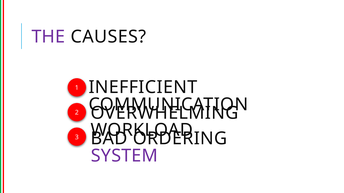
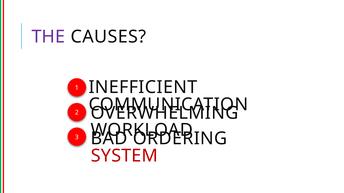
SYSTEM colour: purple -> red (124, 156)
